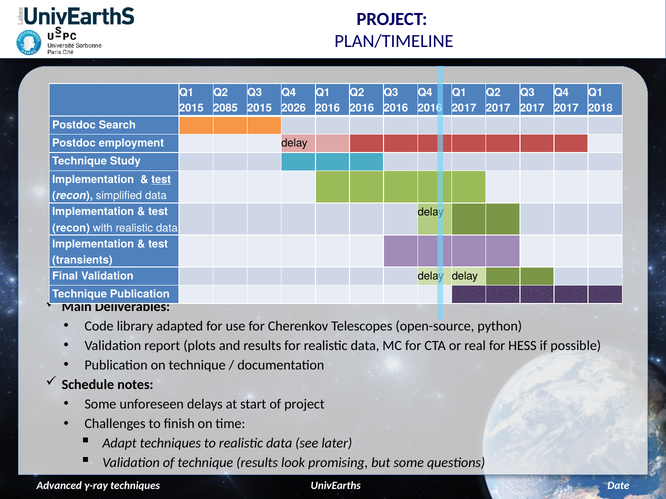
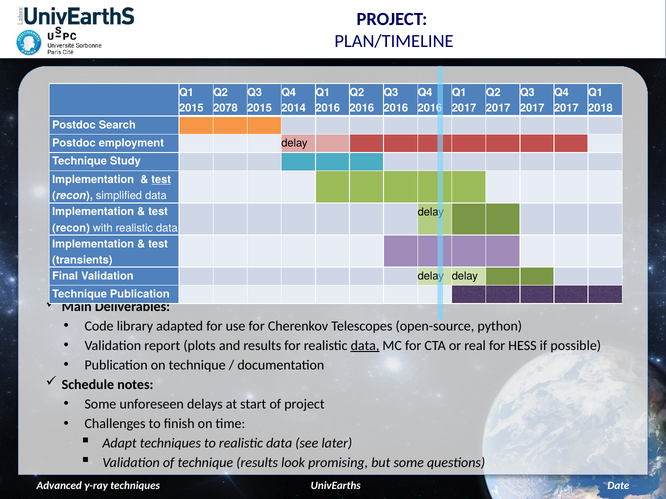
2085: 2085 -> 2078 (225, 108)
2026: 2026 -> 2014 (294, 108)
data underline: none -> present (365, 346)
